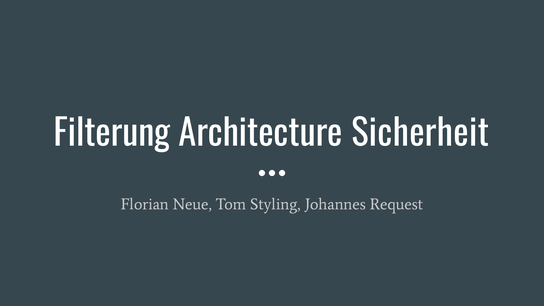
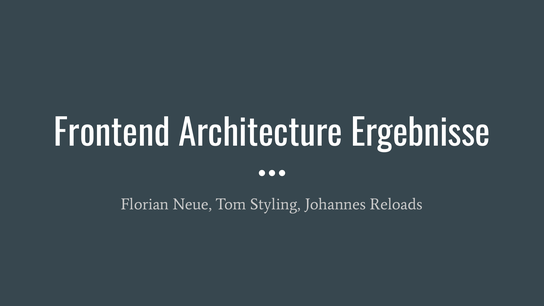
Filterung: Filterung -> Frontend (112, 134)
Sicherheit: Sicherheit -> Ergebnisse (420, 134)
Request: Request -> Reloads (396, 204)
